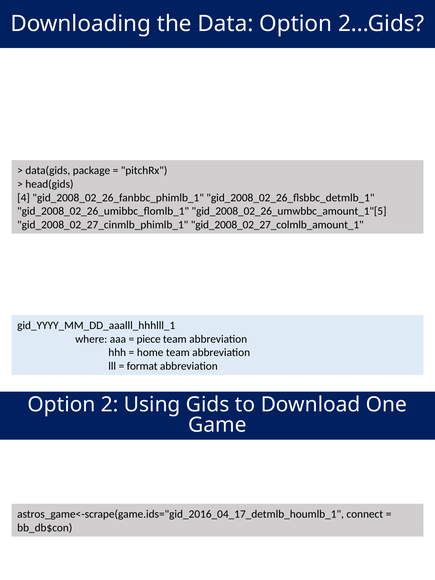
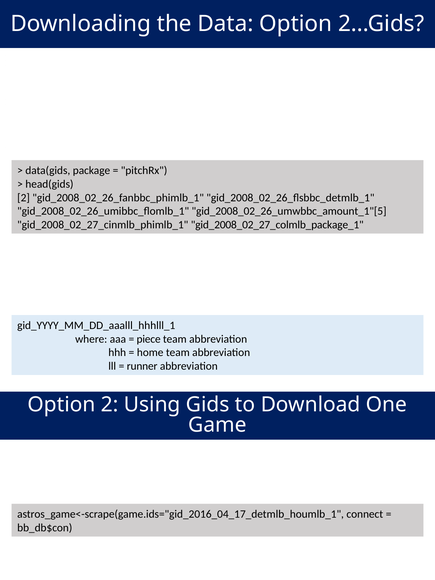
4: 4 -> 2 (24, 198)
gid_2008_02_27_colmlb_amount_1: gid_2008_02_27_colmlb_amount_1 -> gid_2008_02_27_colmlb_package_1 (277, 225)
format: format -> runner (142, 366)
